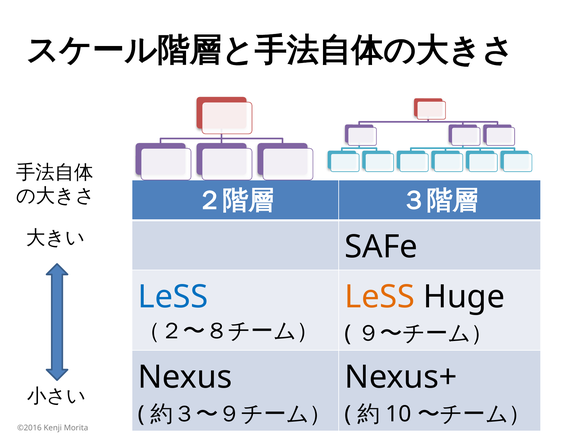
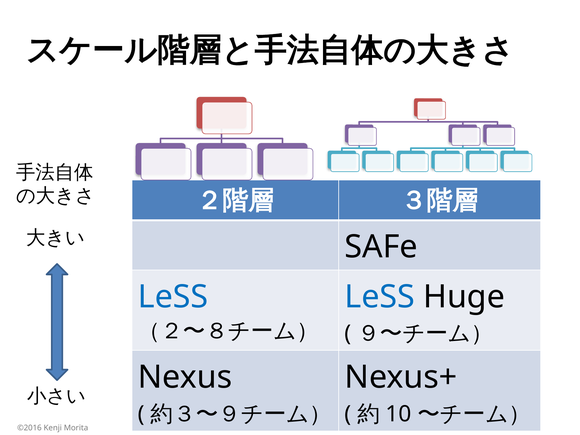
LeSS colour: orange -> blue (380, 297)
